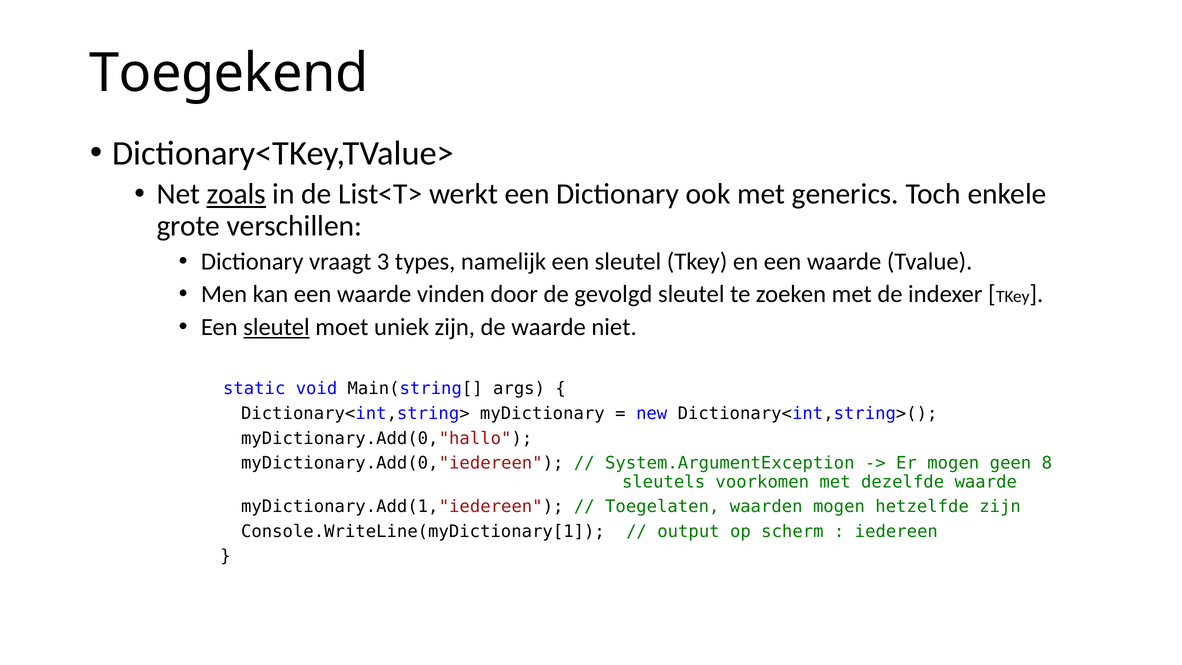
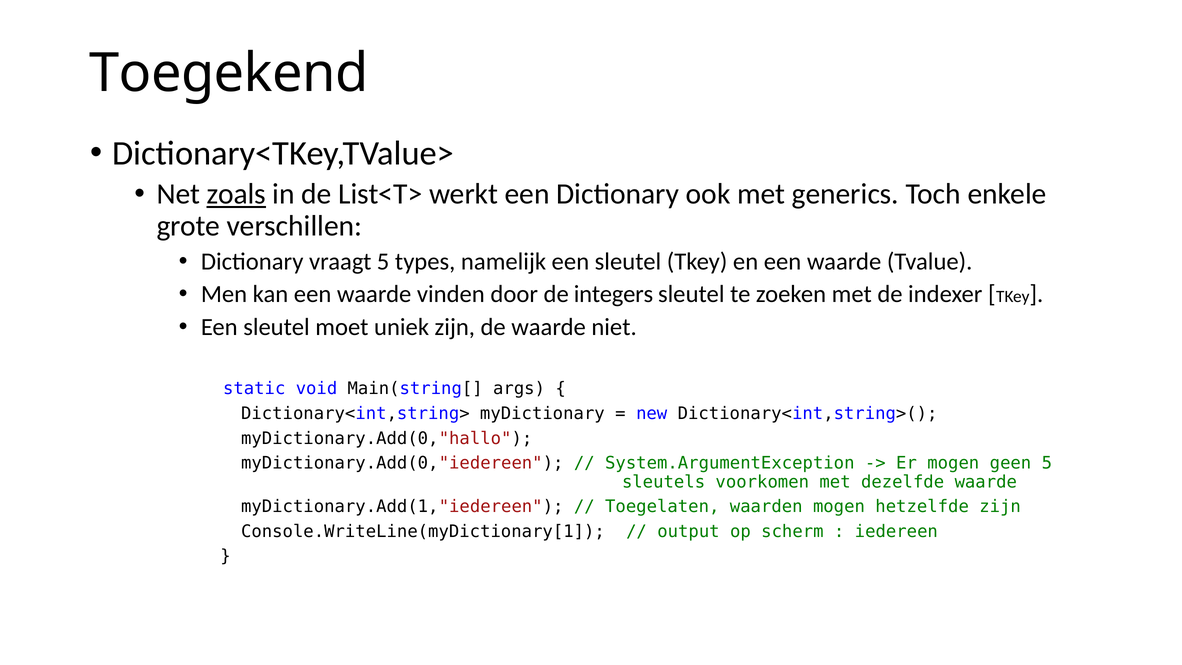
vraagt 3: 3 -> 5 (383, 261)
gevolgd: gevolgd -> integers (613, 294)
sleutel underline: present -> none (276, 327)
geen 8: 8 -> 5 (1047, 463)
